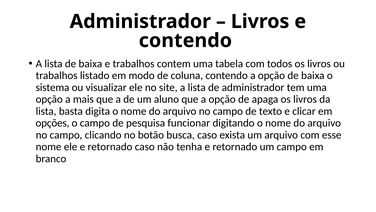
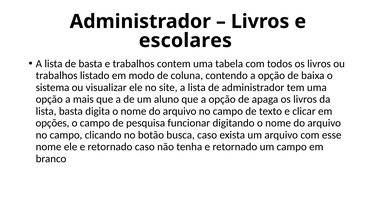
contendo: contendo -> escolares (185, 40)
lista de baixa: baixa -> basta (90, 64)
